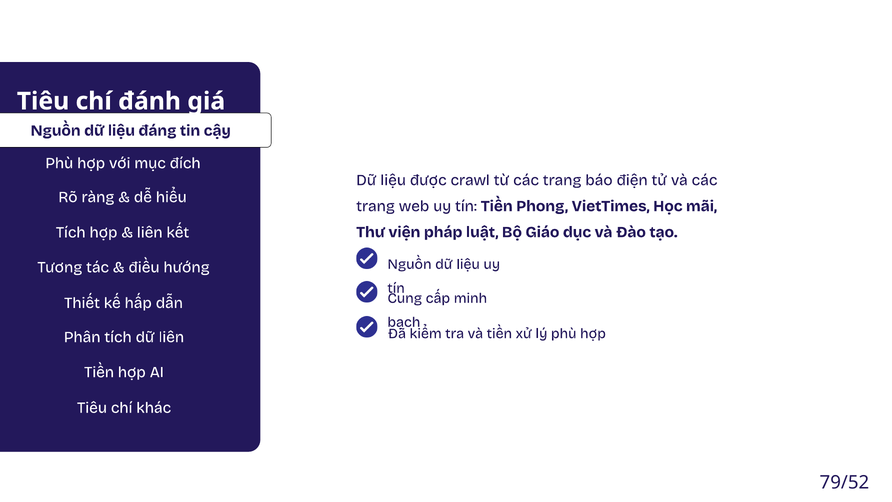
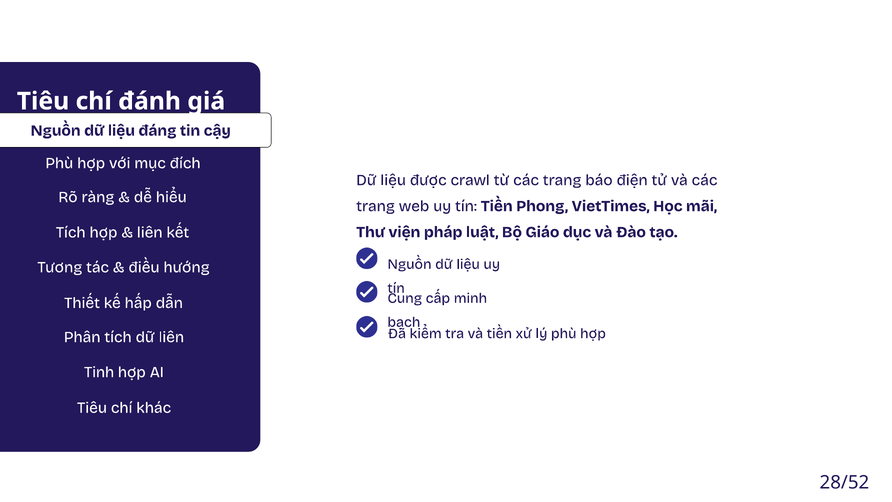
Tiền: Tiền -> Tinh (99, 372)
79/52: 79/52 -> 28/52 (844, 482)
